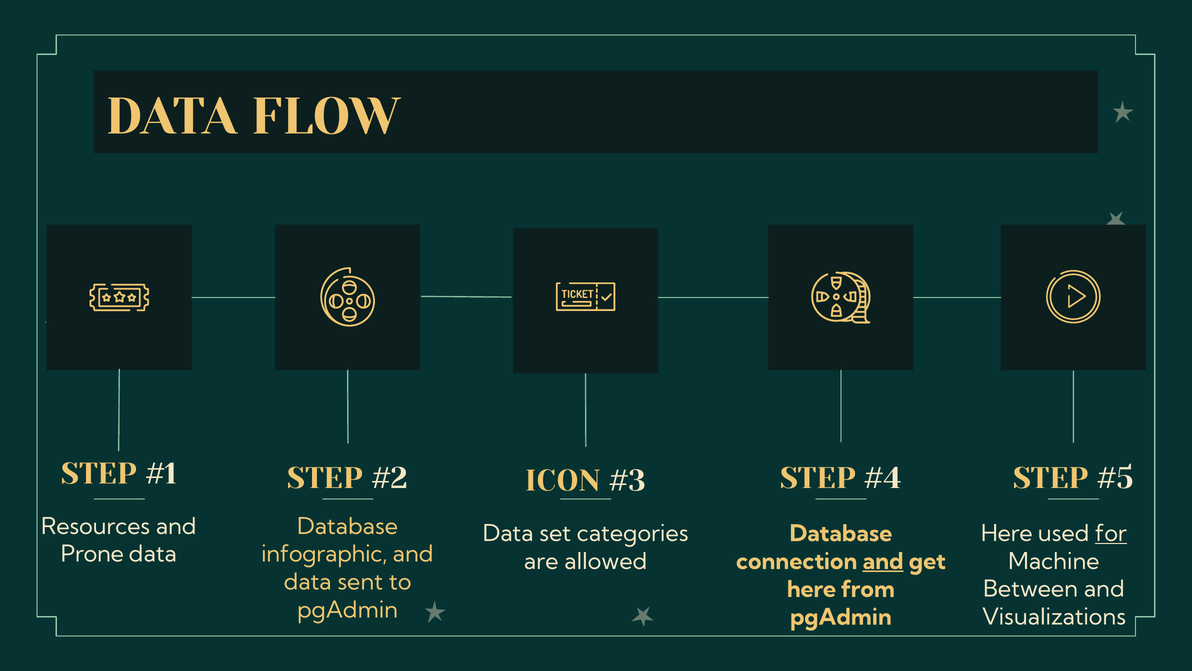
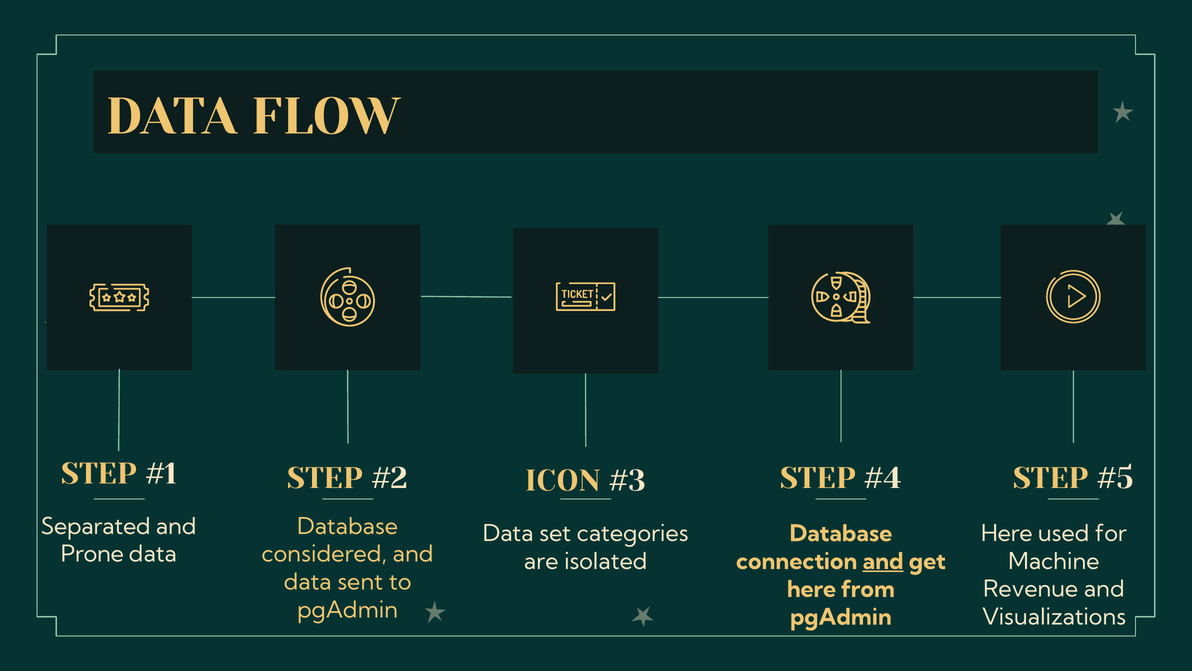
Resources: Resources -> Separated (96, 526)
for underline: present -> none (1111, 533)
infographic: infographic -> considered (324, 554)
allowed: allowed -> isolated (606, 561)
Between: Between -> Revenue (1031, 589)
